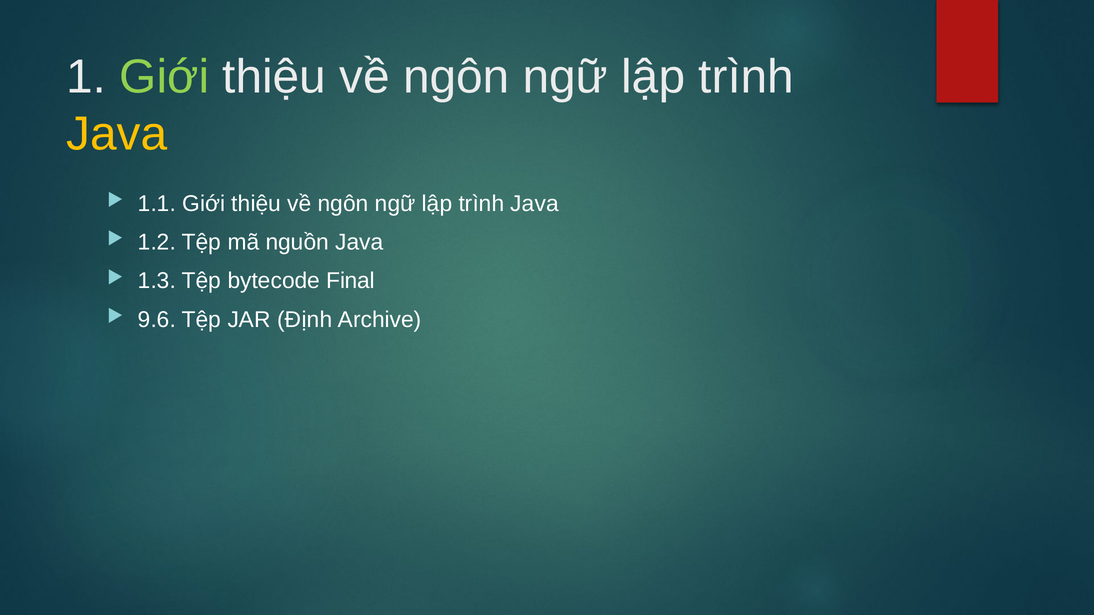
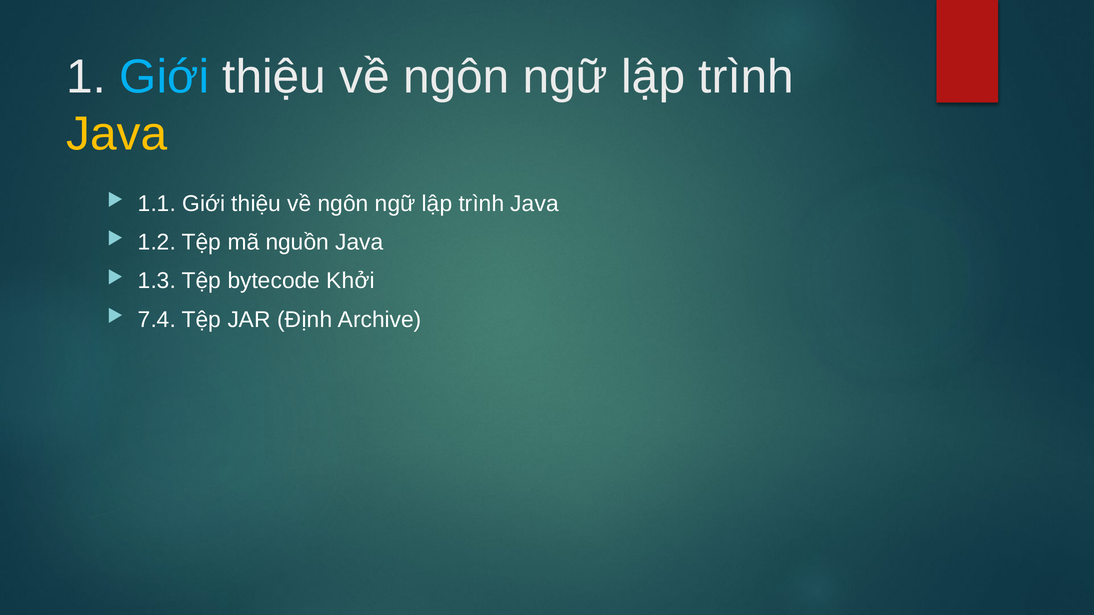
Giới colour: light green -> light blue (164, 77)
Final: Final -> Khởi (351, 281)
9.6: 9.6 -> 7.4 (157, 320)
